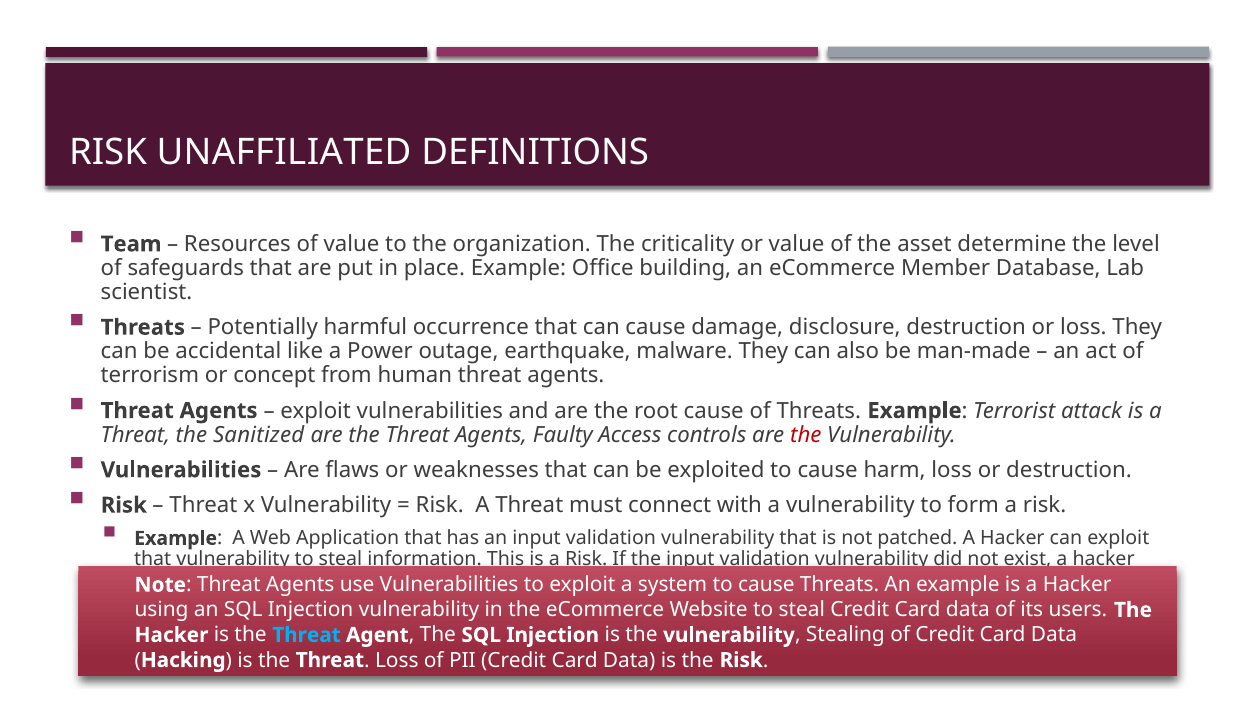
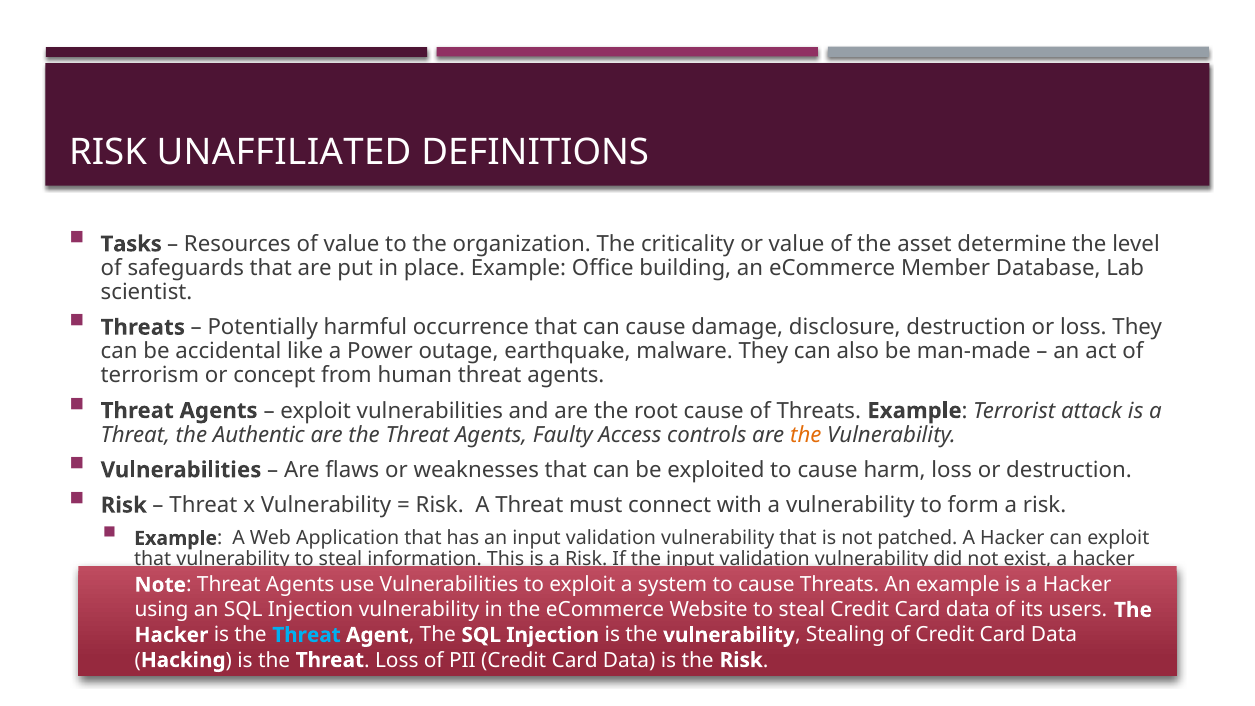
Team: Team -> Tasks (131, 244)
Sanitized: Sanitized -> Authentic (259, 435)
the colour: red -> orange (806, 435)
